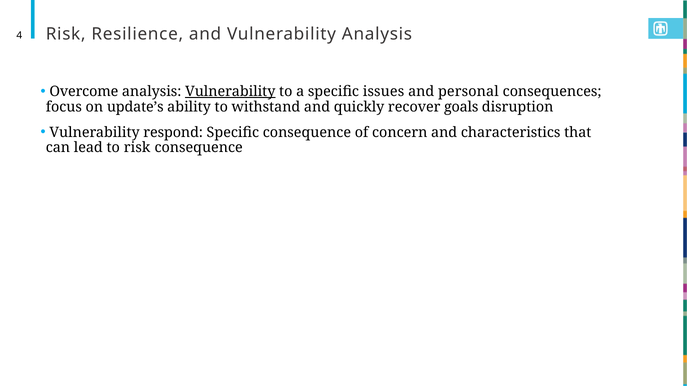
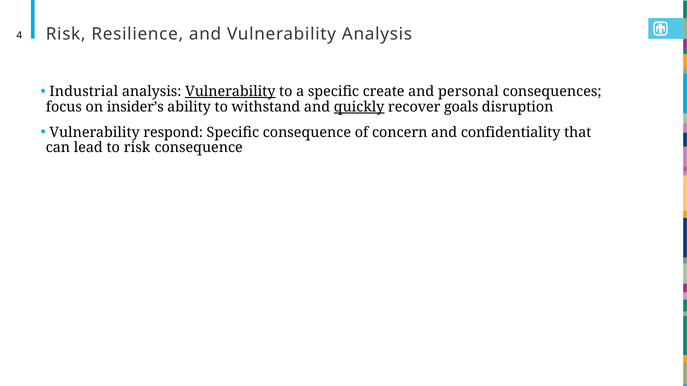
Overcome: Overcome -> Industrial (84, 91)
issues: issues -> create (384, 91)
update’s: update’s -> insider’s (135, 107)
quickly underline: none -> present (359, 107)
characteristics: characteristics -> confidentiality (511, 132)
